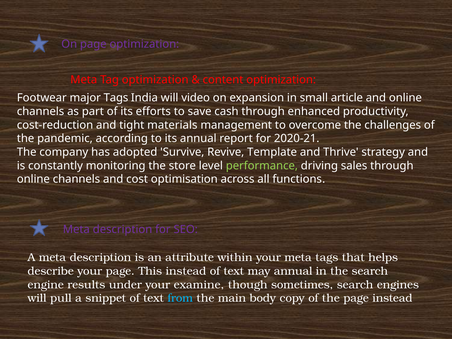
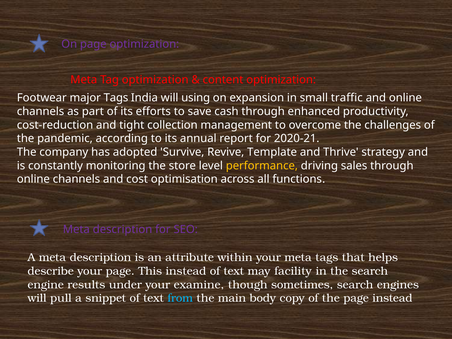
video: video -> using (196, 98)
article: article -> traffic (347, 98)
materials: materials -> collection (172, 125)
performance colour: light green -> yellow (262, 166)
may annual: annual -> facility (293, 271)
